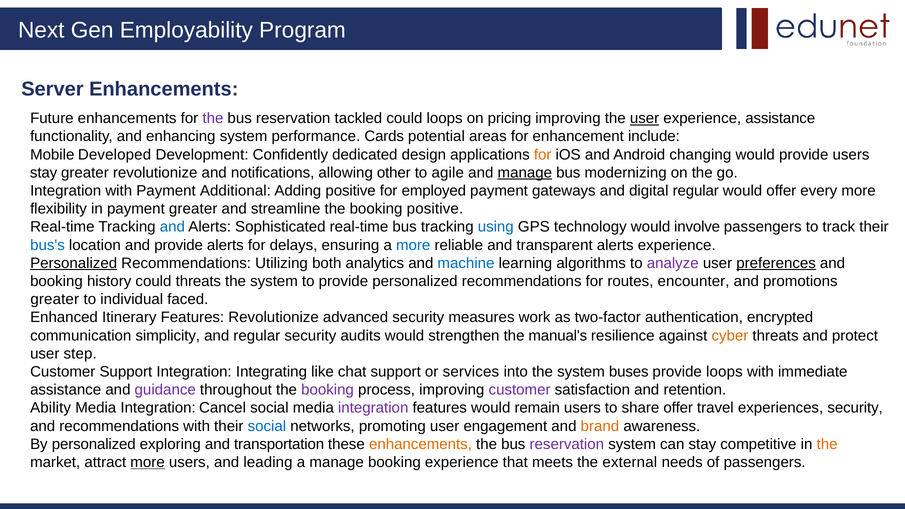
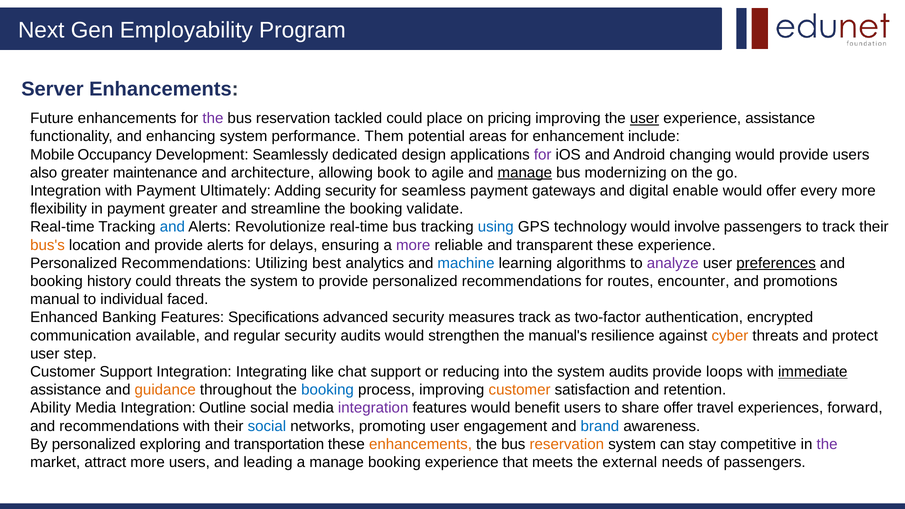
could loops: loops -> place (445, 118)
Cards: Cards -> Them (384, 137)
Developed: Developed -> Occupancy (115, 155)
Confidently: Confidently -> Seamlessly (290, 155)
for colour: orange -> purple (543, 155)
stay: stay -> also (44, 173)
greater revolutionize: revolutionize -> maintenance (155, 173)
notifications: notifications -> architecture (273, 173)
other: other -> book (394, 173)
Additional: Additional -> Ultimately (235, 191)
Adding positive: positive -> security (351, 191)
employed: employed -> seamless (434, 191)
digital regular: regular -> enable (696, 191)
booking positive: positive -> validate (435, 209)
Sophisticated: Sophisticated -> Revolutionize (280, 227)
bus's colour: blue -> orange (47, 245)
more colour: blue -> purple (413, 245)
transparent alerts: alerts -> these (615, 245)
Personalized underline: present -> none (74, 263)
both: both -> best (327, 263)
greater: greater -> manual (55, 299)
Itinerary: Itinerary -> Banking (129, 318)
Features Revolutionize: Revolutionize -> Specifications (274, 318)
measures work: work -> track (535, 318)
simplicity: simplicity -> available (168, 336)
services: services -> reducing (471, 372)
system buses: buses -> audits (629, 372)
immediate underline: none -> present (813, 372)
guidance colour: purple -> orange (165, 390)
booking colour: purple -> blue (328, 390)
customer colour: purple -> orange (520, 390)
Cancel: Cancel -> Outline (223, 408)
remain: remain -> benefit (537, 408)
experiences security: security -> forward (855, 408)
brand colour: orange -> blue (600, 426)
reservation colour: purple -> orange (567, 444)
the colour: orange -> purple (827, 444)
more underline: present -> none (148, 462)
